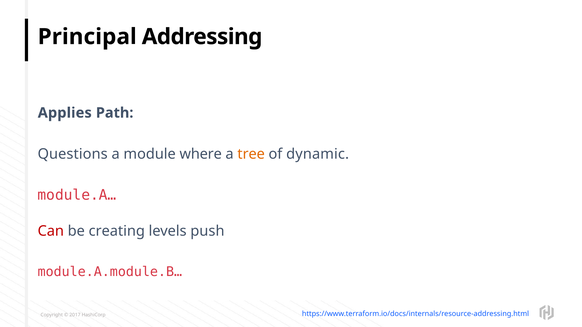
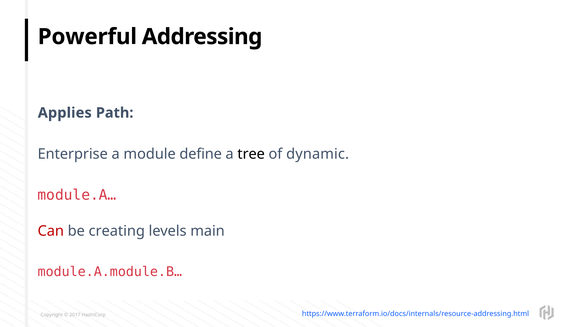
Principal: Principal -> Powerful (87, 37)
Questions: Questions -> Enterprise (73, 154)
where: where -> define (201, 154)
tree colour: orange -> black (251, 154)
push: push -> main (208, 231)
